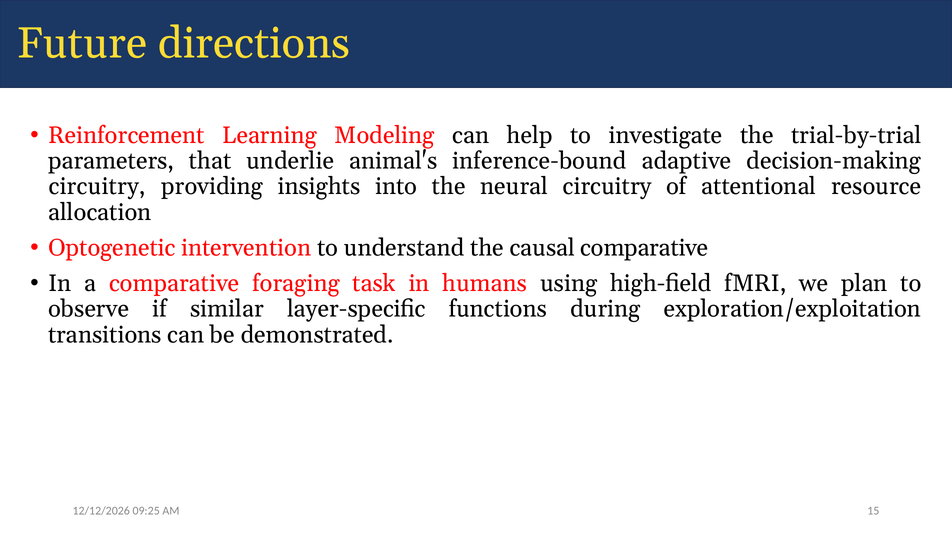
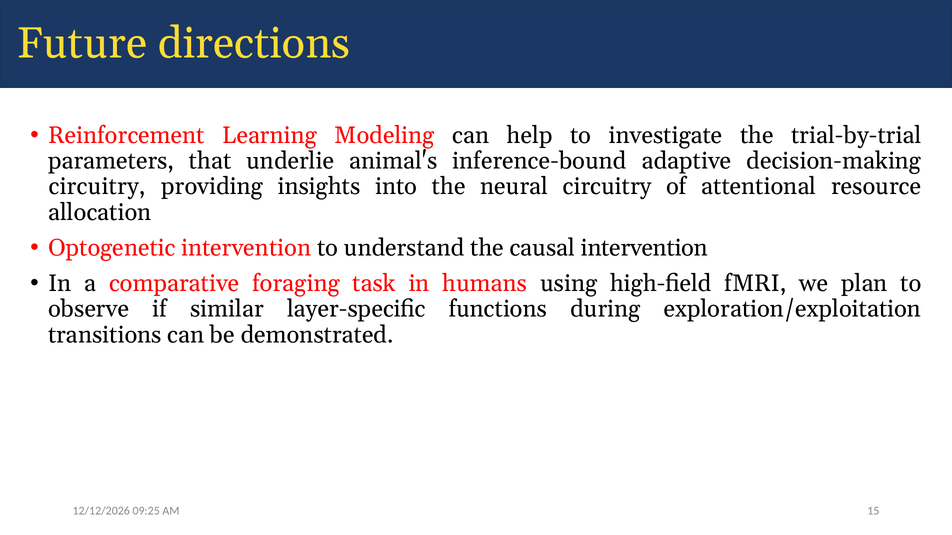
causal comparative: comparative -> intervention (644, 248)
